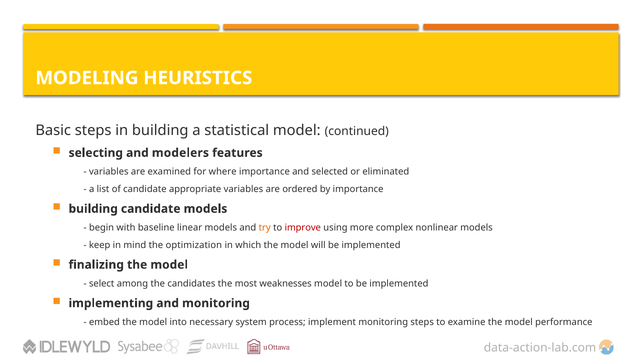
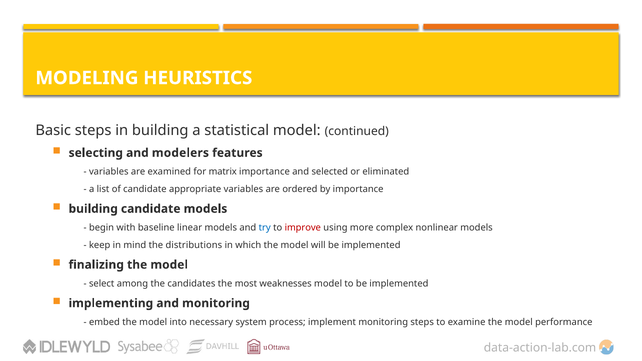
where: where -> matrix (223, 172)
try colour: orange -> blue (265, 228)
optimization: optimization -> distributions (194, 245)
